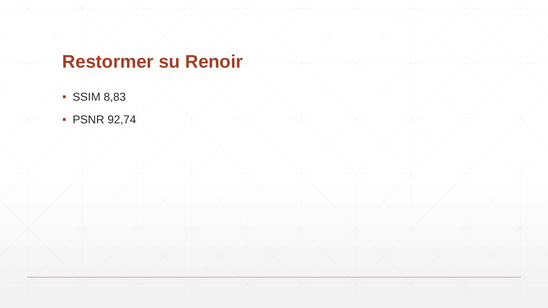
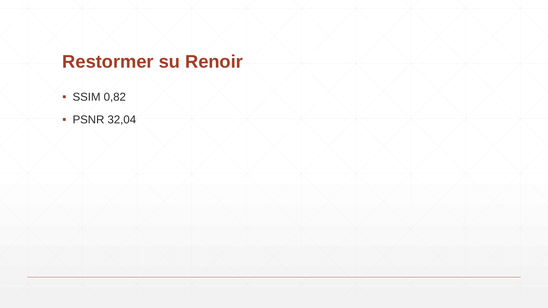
8,83: 8,83 -> 0,82 (115, 97)
92,74: 92,74 -> 32,04 (122, 120)
